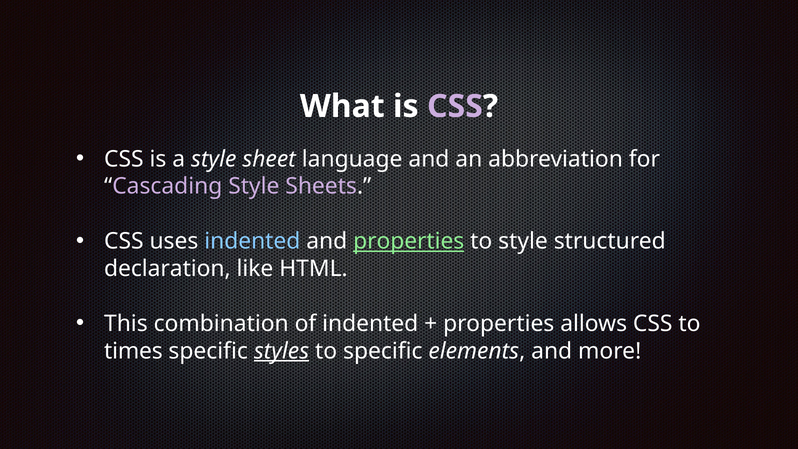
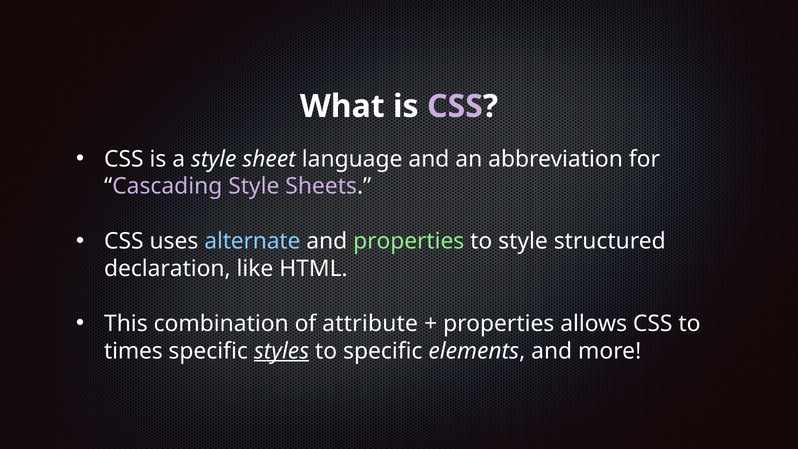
uses indented: indented -> alternate (252, 241)
properties underline: present -> none (409, 241)
of indented: indented -> attribute (370, 324)
